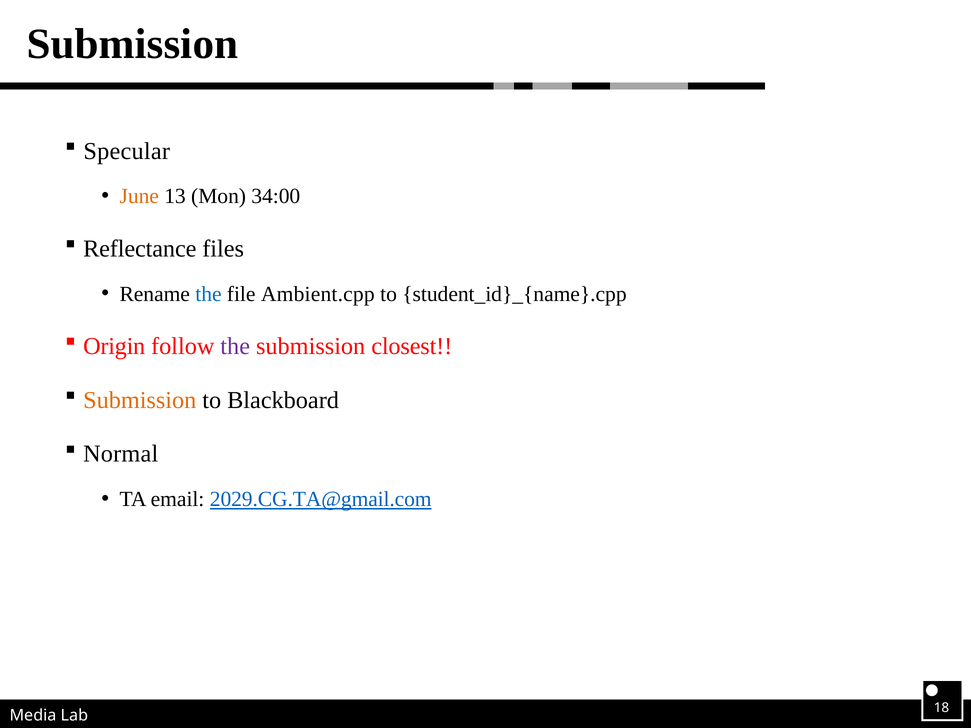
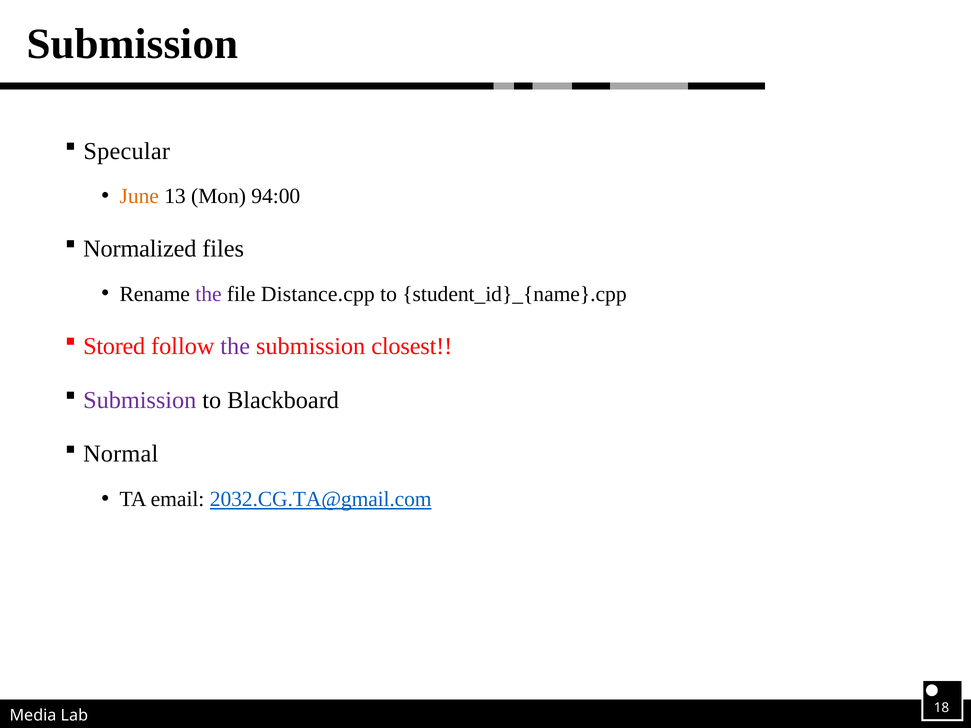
34:00: 34:00 -> 94:00 (276, 196)
Reflectance: Reflectance -> Normalized (140, 249)
the colour: blue -> purple (208, 294)
Ambient.cpp: Ambient.cpp -> Distance.cpp (318, 294)
Origin: Origin -> Stored (114, 346)
Submission colour: orange -> purple (140, 400)
2029.CG.TA@gmail.com: 2029.CG.TA@gmail.com -> 2032.CG.TA@gmail.com (321, 499)
